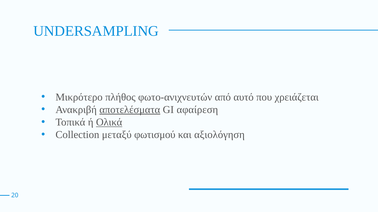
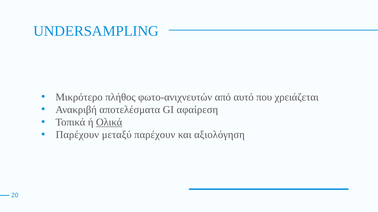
αποτελέσματα underline: present -> none (130, 110)
Collection: Collection -> Παρέχουν (77, 135)
μεταξύ φωτισμού: φωτισμού -> παρέχουν (155, 135)
